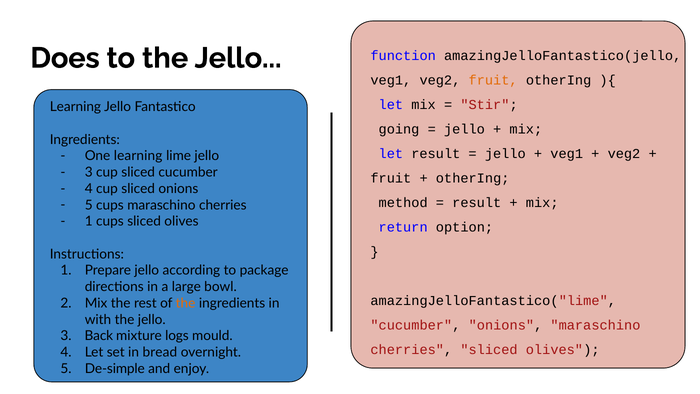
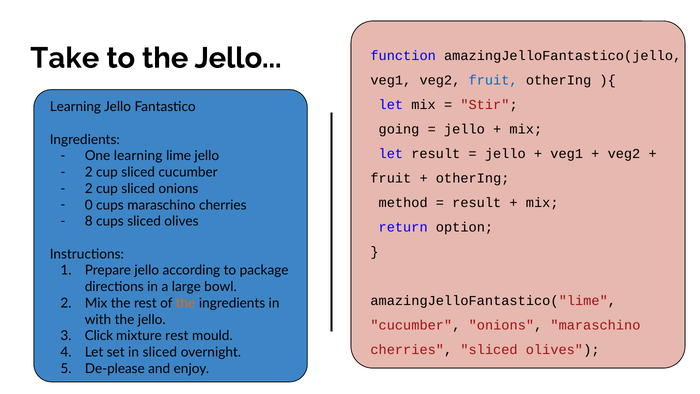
Does: Does -> Take (65, 58)
fruit colour: orange -> blue (493, 80)
3: 3 -> 2 (89, 172)
4: 4 -> 2 (89, 189)
5: 5 -> 0 (89, 205)
1: 1 -> 8 (89, 221)
Back: Back -> Click (99, 336)
mixture logs: logs -> rest (177, 336)
in bread: bread -> sliced (160, 352)
De-simple: De-simple -> De-please (115, 368)
